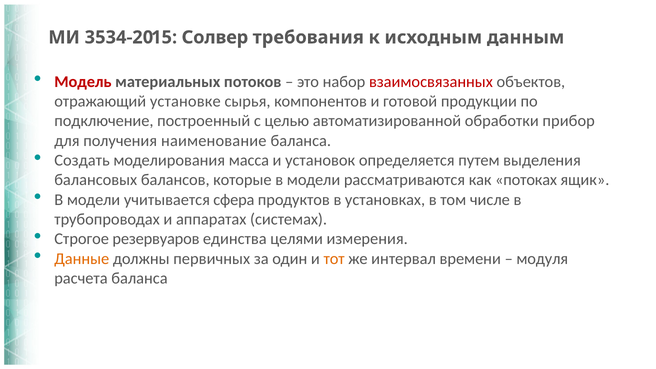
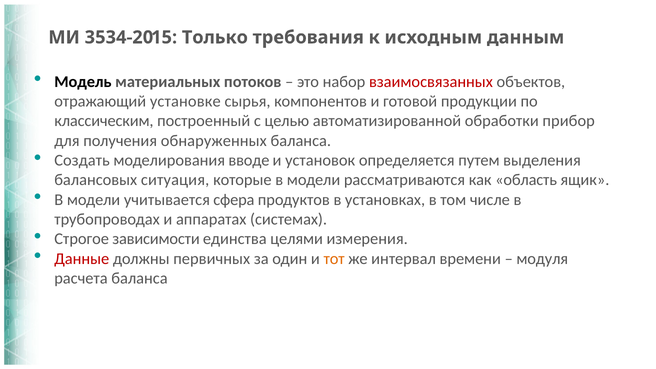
Солвер: Солвер -> Только (215, 37)
Модель colour: red -> black (83, 82)
подключение: подключение -> классическим (104, 121)
наименование: наименование -> обнаруженных (214, 141)
масса: масса -> вводе (249, 160)
балансов: балансов -> ситуация (175, 180)
потоках: потоках -> область (526, 180)
резервуаров: резервуаров -> зависимости (156, 239)
Данные colour: orange -> red (82, 259)
